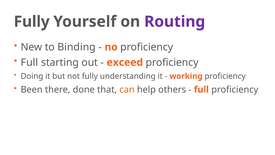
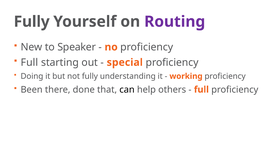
Binding: Binding -> Speaker (77, 47)
exceed: exceed -> special (125, 62)
can colour: orange -> black (127, 89)
